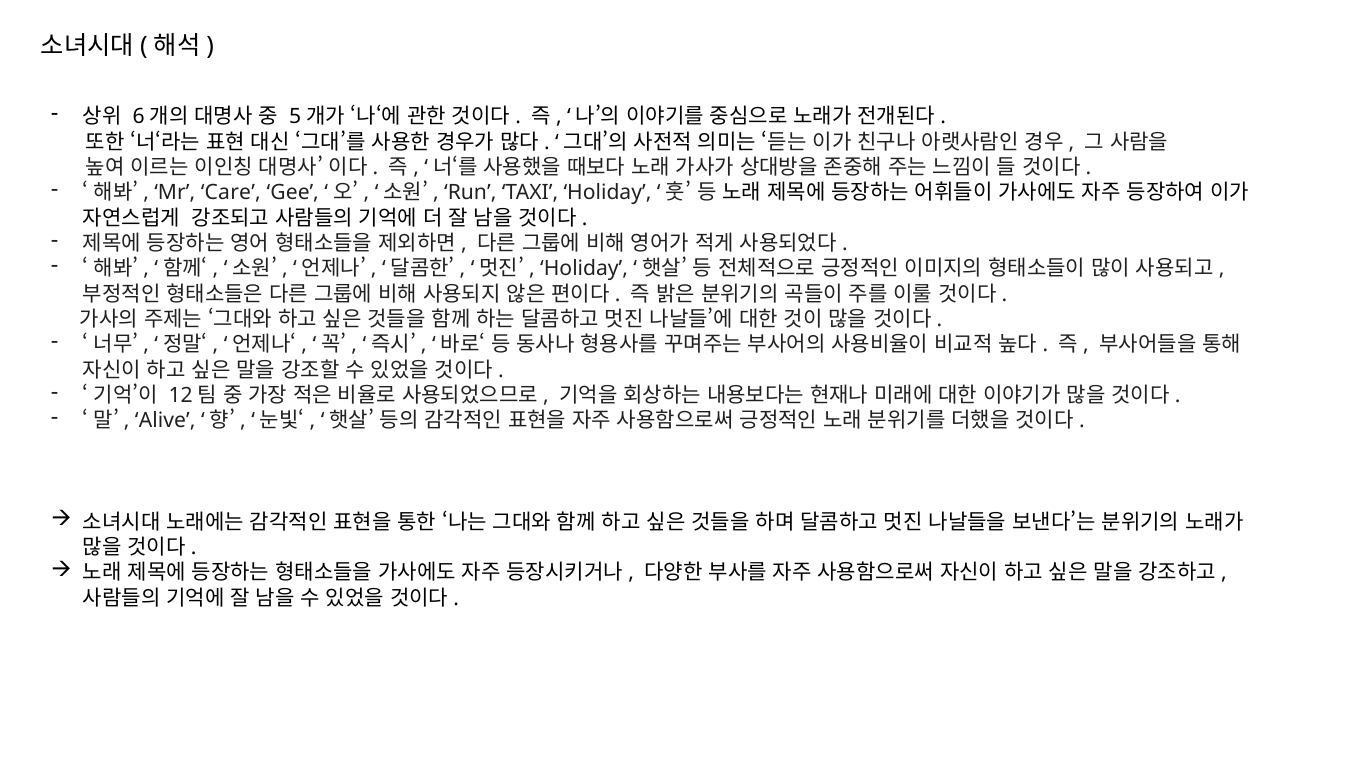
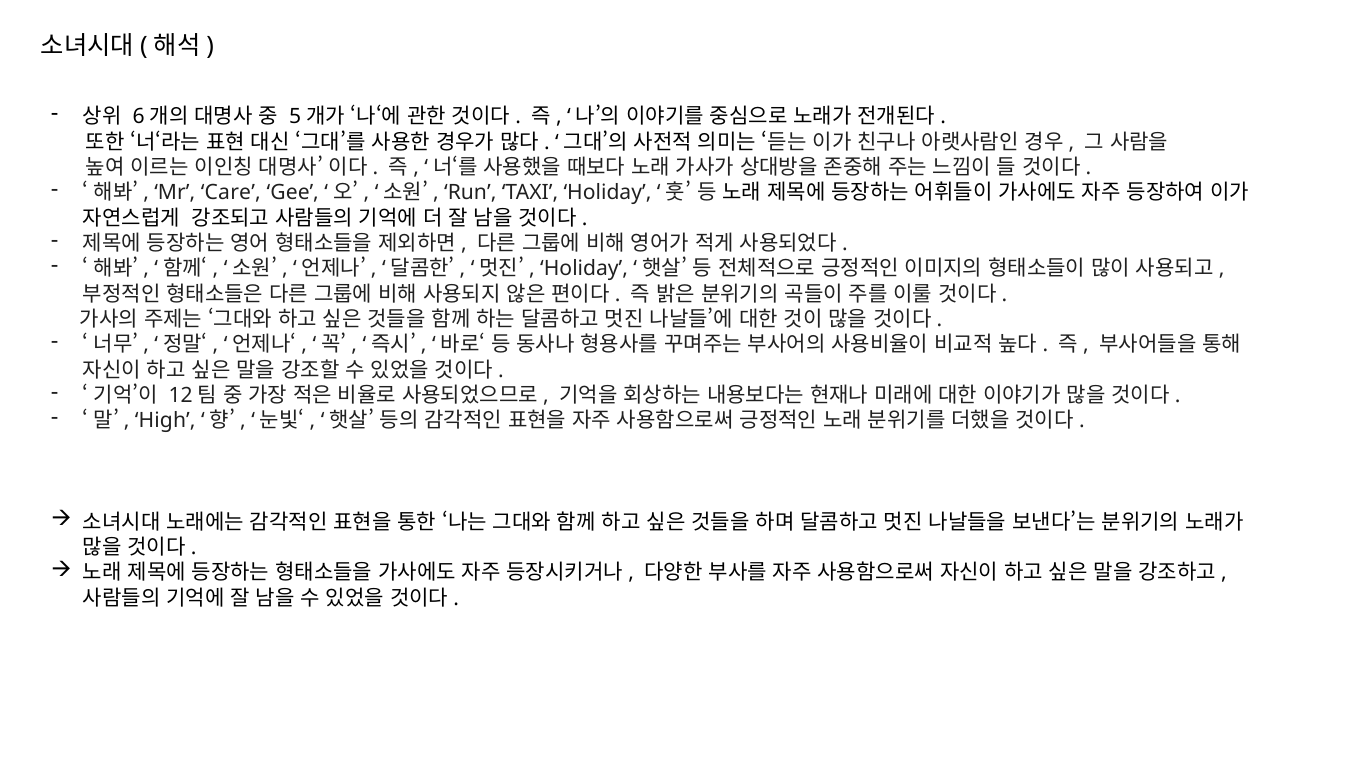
Alive: Alive -> High (165, 421)
